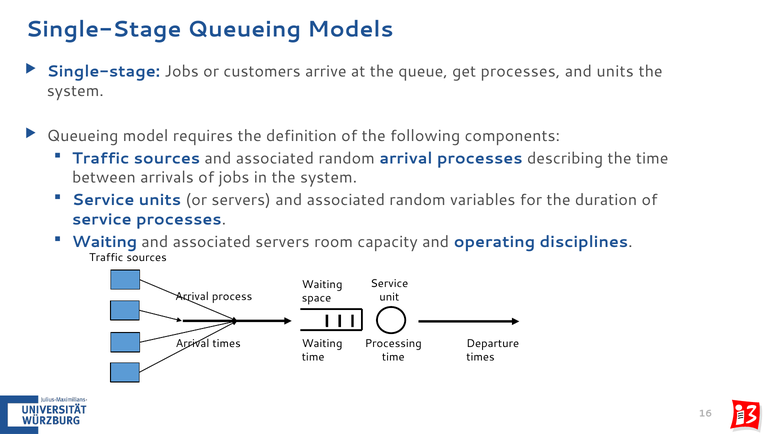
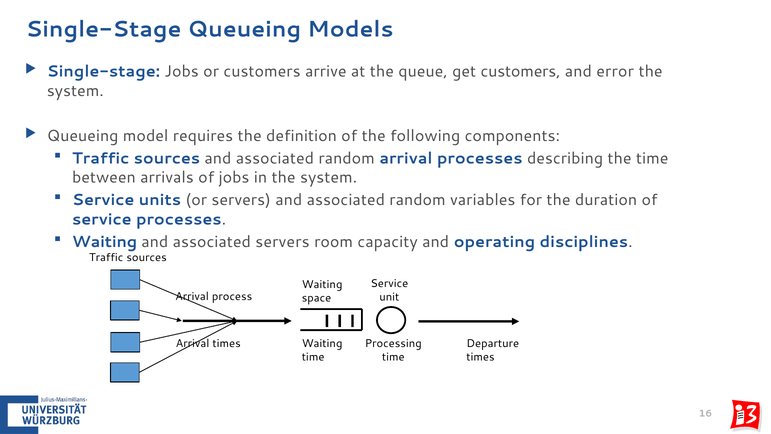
get processes: processes -> customers (521, 71)
and units: units -> error (615, 71)
